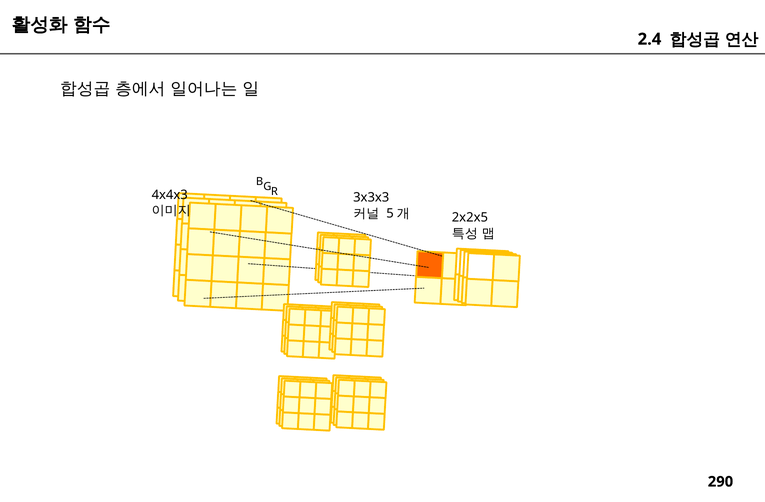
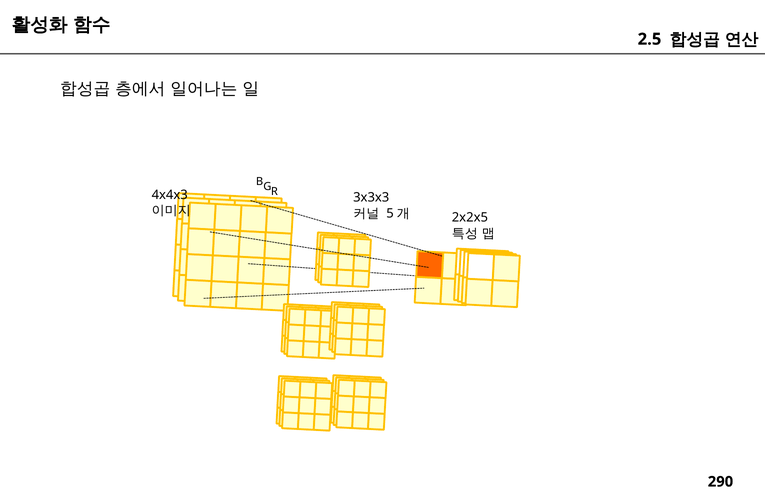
2.4: 2.4 -> 2.5 (650, 39)
